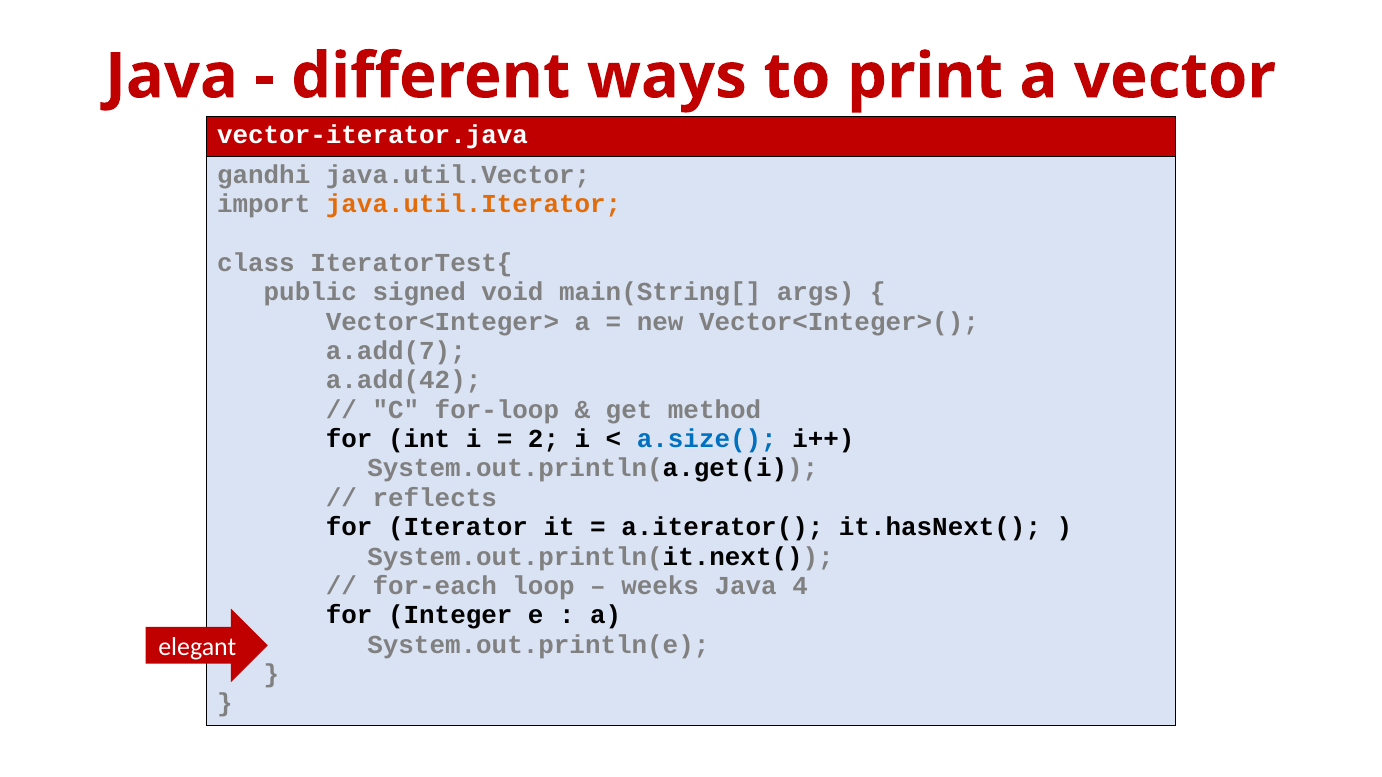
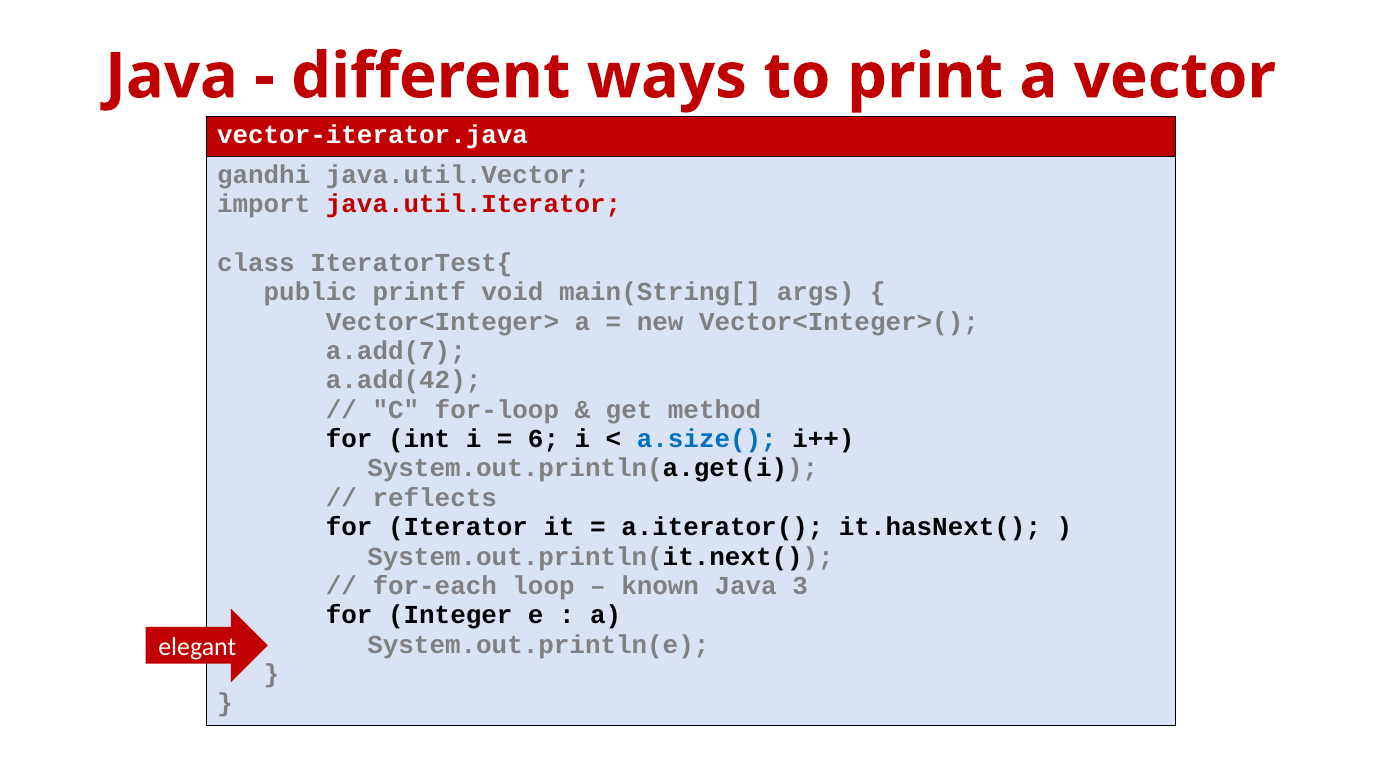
java.util.Iterator colour: orange -> red (474, 204)
signed: signed -> printf (419, 292)
2: 2 -> 6 (544, 439)
weeks: weeks -> known (660, 586)
4: 4 -> 3 (800, 586)
